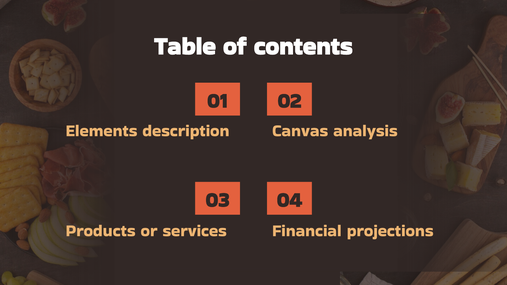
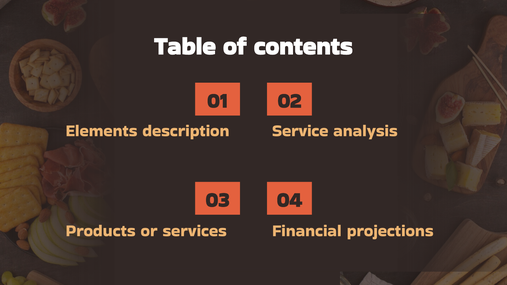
Canvas: Canvas -> Service (300, 131)
